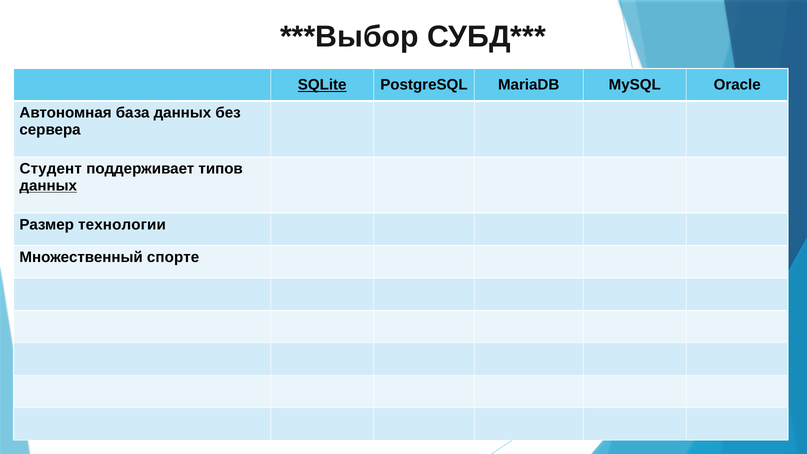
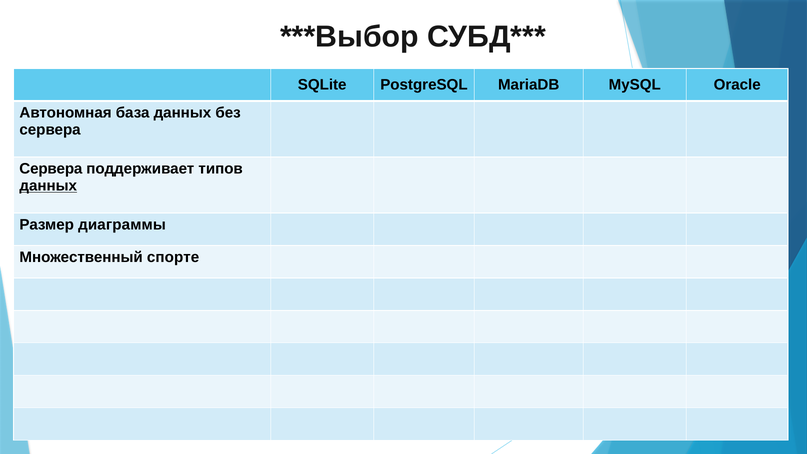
SQLite underline: present -> none (322, 85)
Студент: Студент -> Сервера (51, 169)
технологии: технологии -> диаграммы (122, 225)
